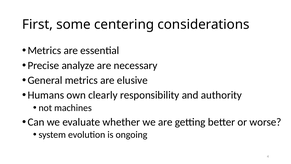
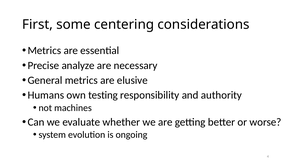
clearly: clearly -> testing (103, 95)
